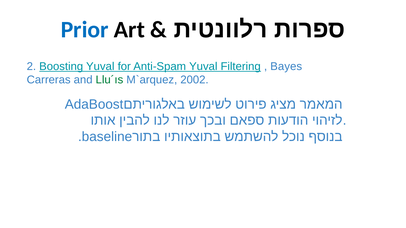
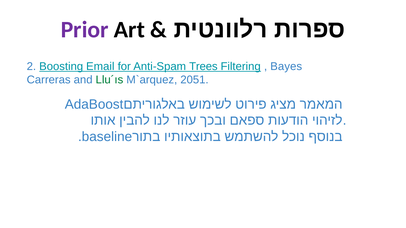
Prior colour: blue -> purple (85, 30)
Boosting Yuval: Yuval -> Email (100, 66)
Anti-Spam Yuval: Yuval -> Trees (203, 66)
2002: 2002 -> 2051 (194, 80)
